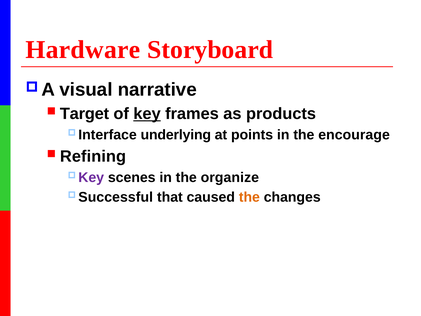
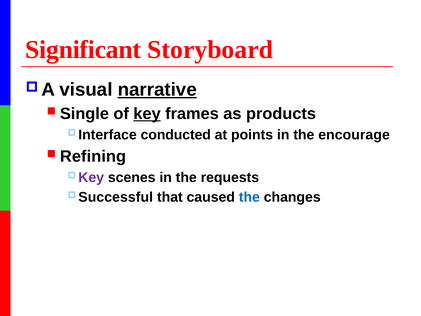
Hardware: Hardware -> Significant (83, 50)
narrative underline: none -> present (157, 90)
Target: Target -> Single (84, 114)
underlying: underlying -> conducted (176, 135)
organize: organize -> requests (230, 177)
the colour: orange -> blue (249, 197)
